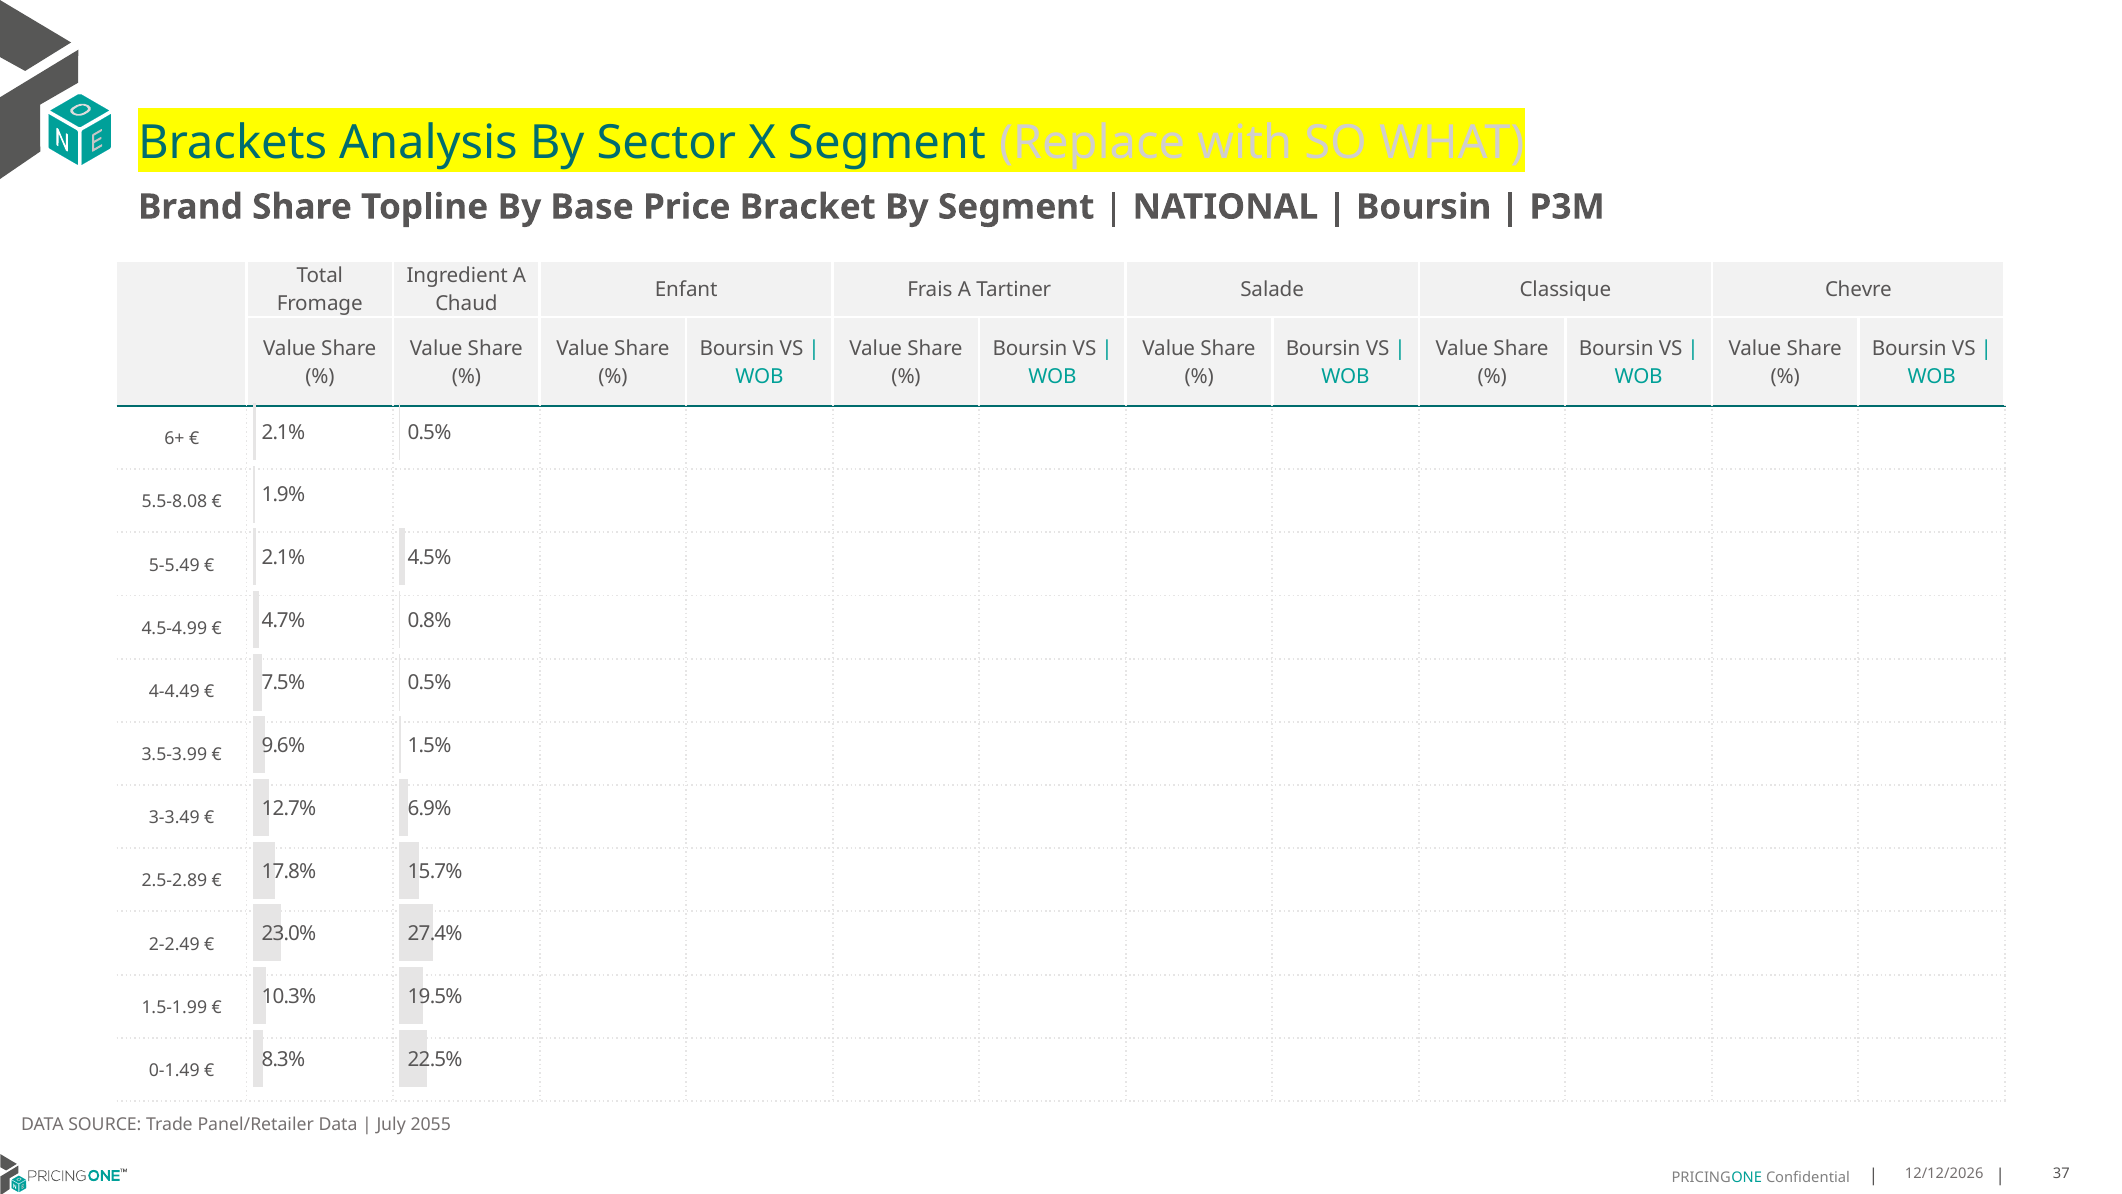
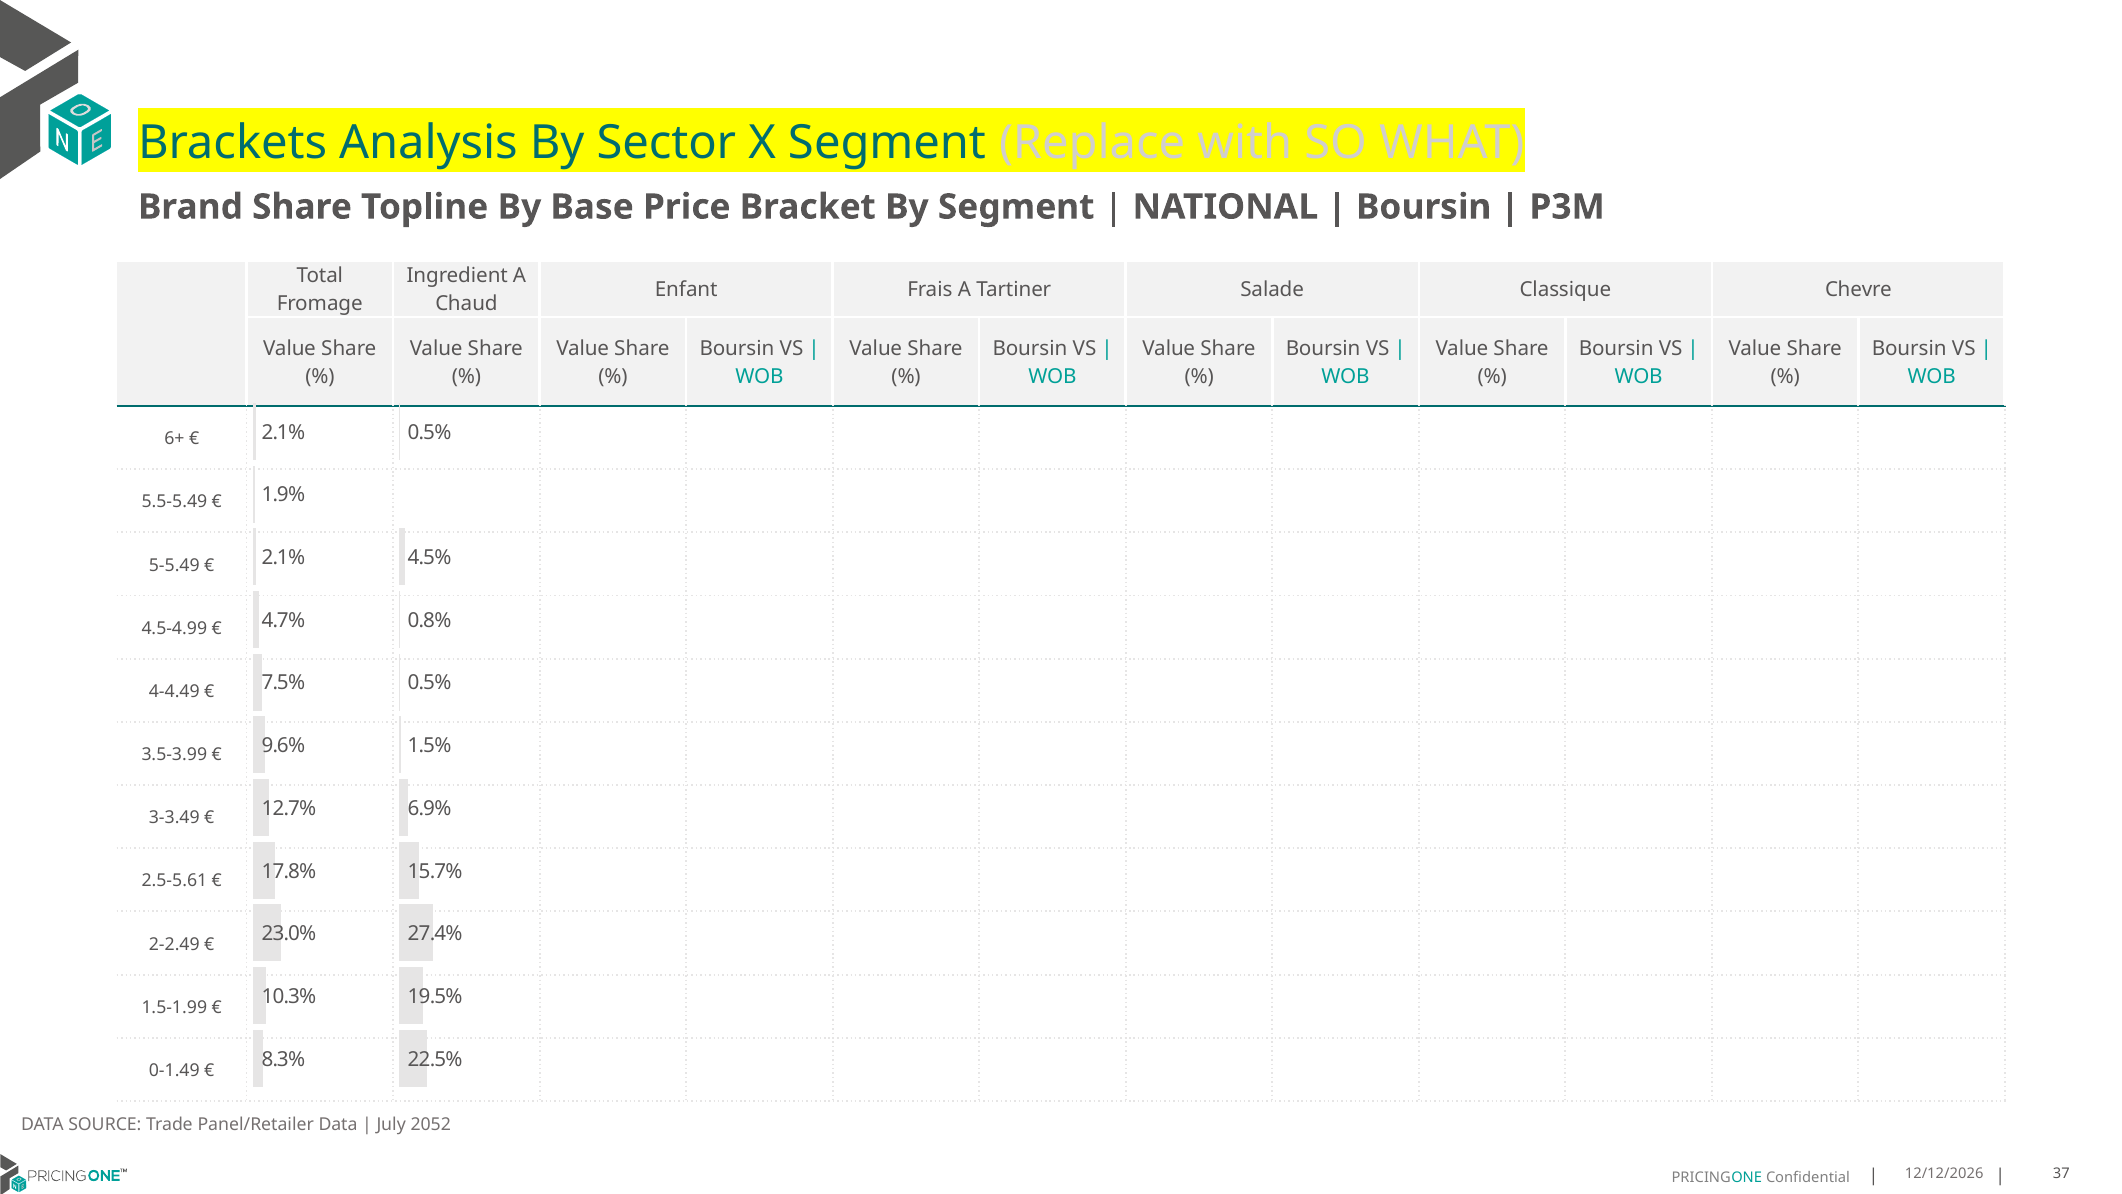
5.5-8.08: 5.5-8.08 -> 5.5-5.49 (174, 502)
2.5-2.89: 2.5-2.89 -> 2.5-5.61 (174, 881)
2055: 2055 -> 2052 (431, 1124)
